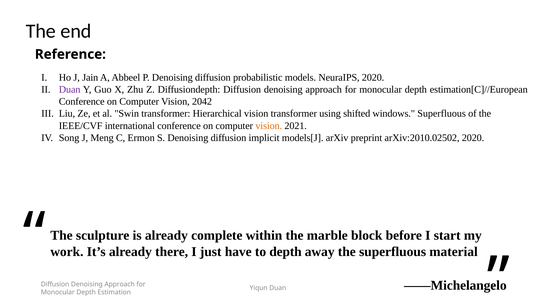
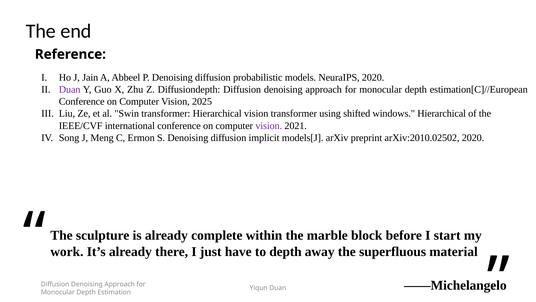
2042: 2042 -> 2025 (202, 101)
windows Superfluous: Superfluous -> Hierarchical (442, 113)
vision colour: orange -> purple (269, 126)
